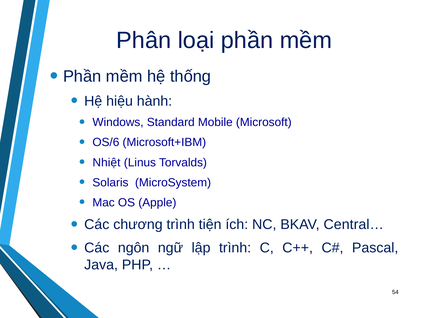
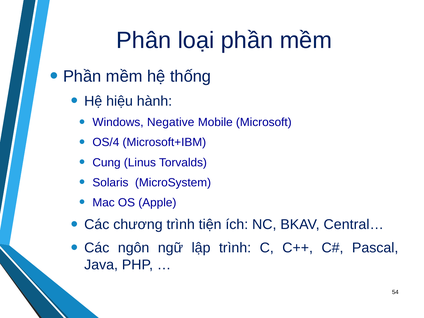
Standard: Standard -> Negative (171, 122)
OS/6: OS/6 -> OS/4 (106, 142)
Nhiệt: Nhiệt -> Cung (107, 162)
